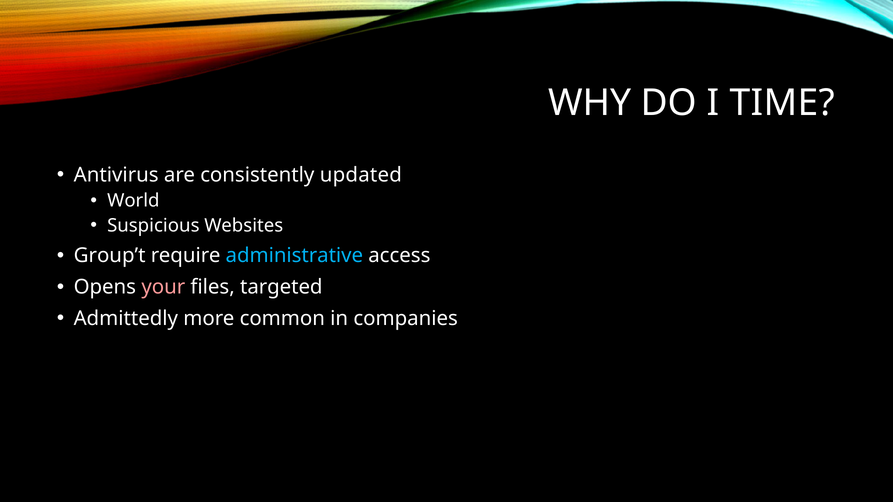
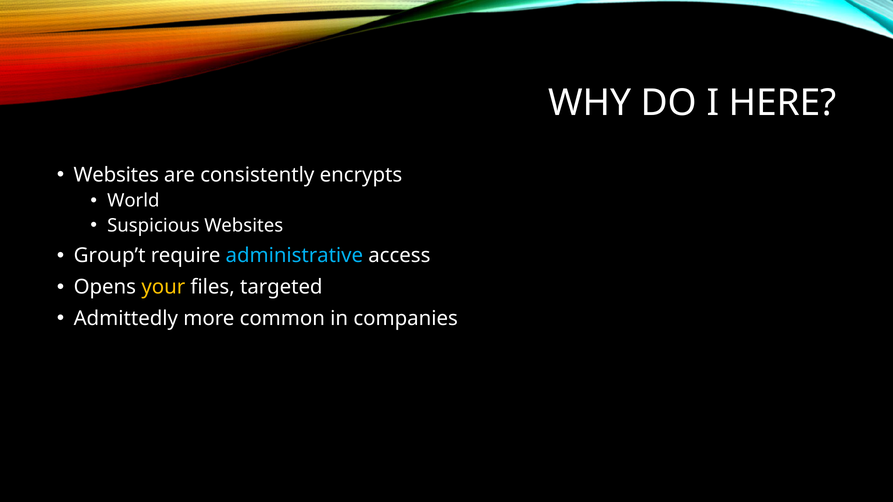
TIME: TIME -> HERE (782, 103)
Antivirus: Antivirus -> Websites (116, 175)
updated: updated -> encrypts (361, 175)
your colour: pink -> yellow (163, 287)
